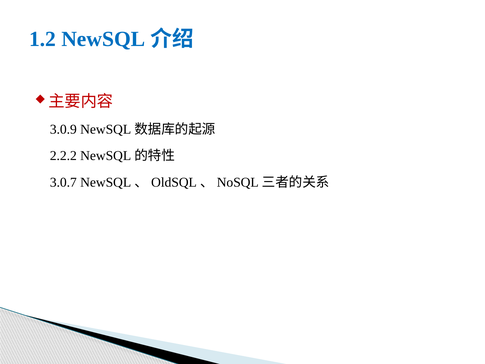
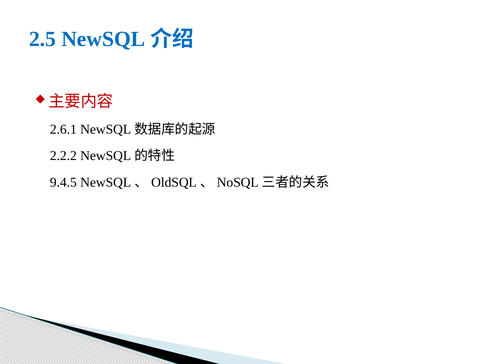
1.2: 1.2 -> 2.5 (42, 39)
3.0.9: 3.0.9 -> 2.6.1 (63, 129)
3.0.7: 3.0.7 -> 9.4.5 (63, 182)
